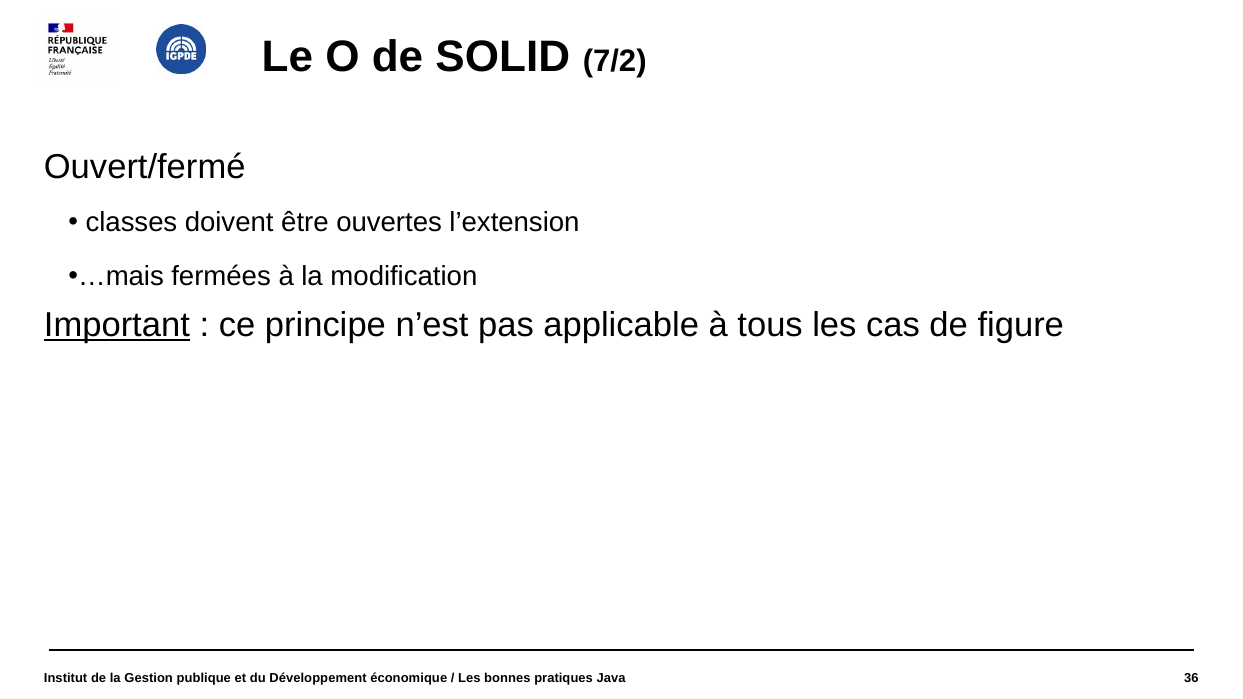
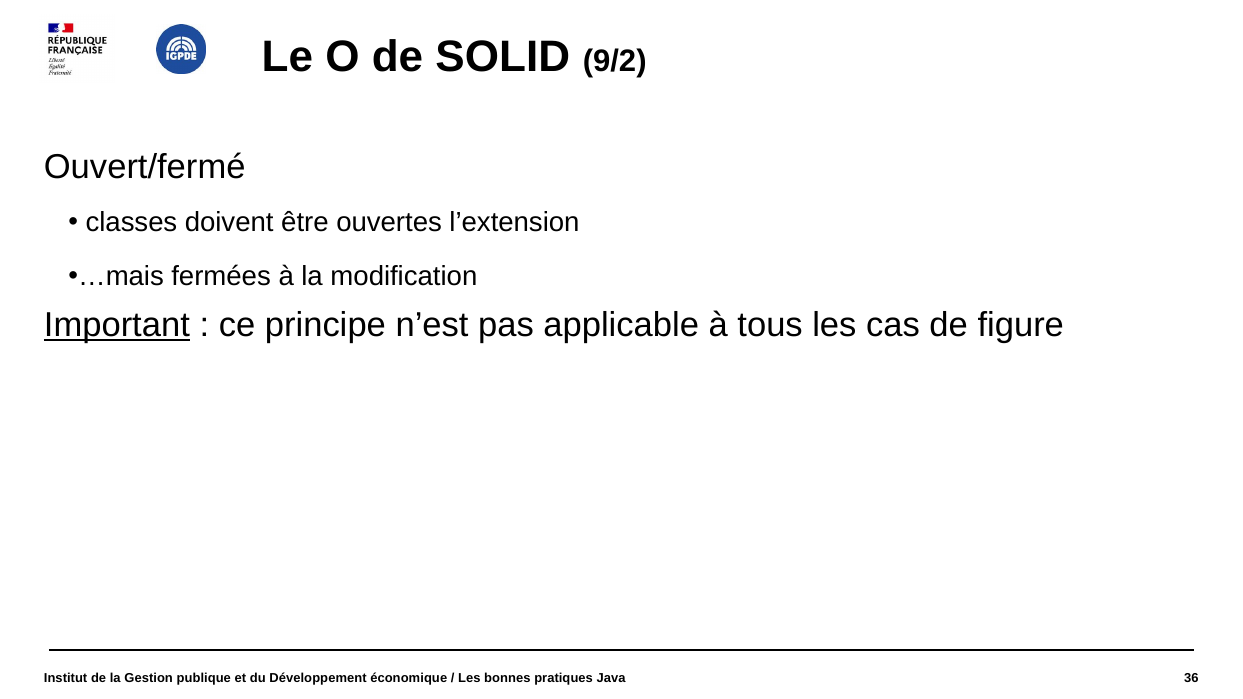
7/2: 7/2 -> 9/2 (615, 61)
